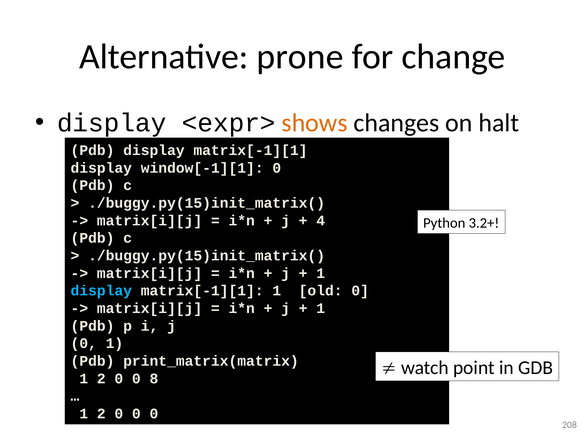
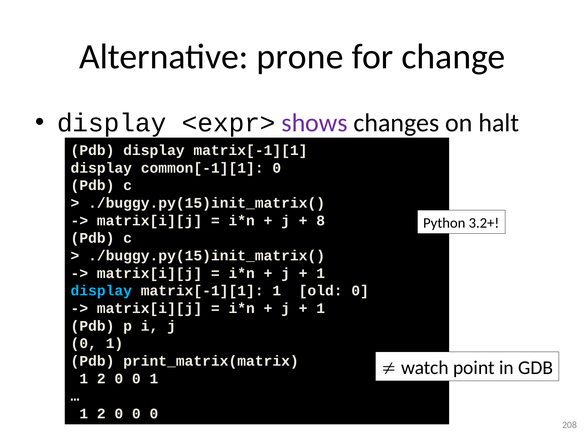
shows colour: orange -> purple (315, 123)
window[-1][1: window[-1][1 -> common[-1][1 (202, 168)
4: 4 -> 8 (321, 220)
0 0 8: 8 -> 1 (154, 378)
